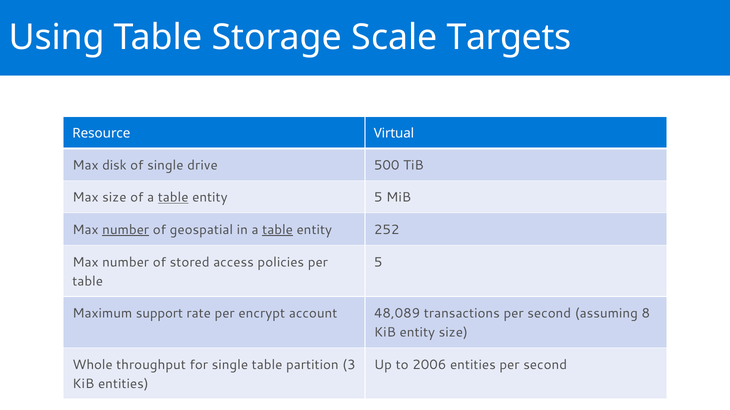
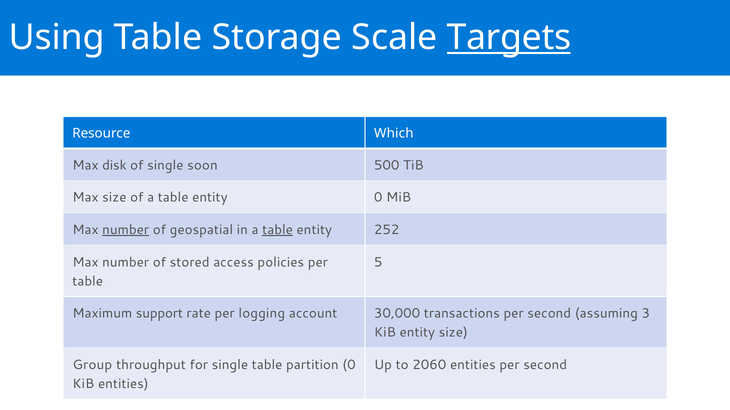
Targets underline: none -> present (509, 38)
Virtual: Virtual -> Which (394, 133)
drive: drive -> soon (202, 165)
table underline: present -> none (173, 198)
entity 5: 5 -> 0 (378, 198)
encrypt: encrypt -> logging (262, 314)
48,089: 48,089 -> 30,000 (397, 314)
8: 8 -> 3 (646, 314)
Whole: Whole -> Group (92, 365)
partition 3: 3 -> 0 (349, 365)
2006: 2006 -> 2060 (429, 365)
